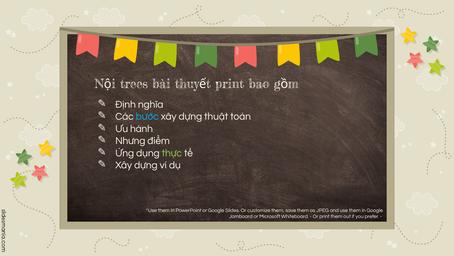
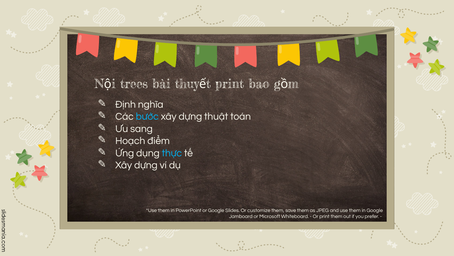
hành: hành -> sang (141, 128)
Nhưng: Nhưng -> Hoạch (130, 141)
thực colour: light green -> light blue (172, 153)
